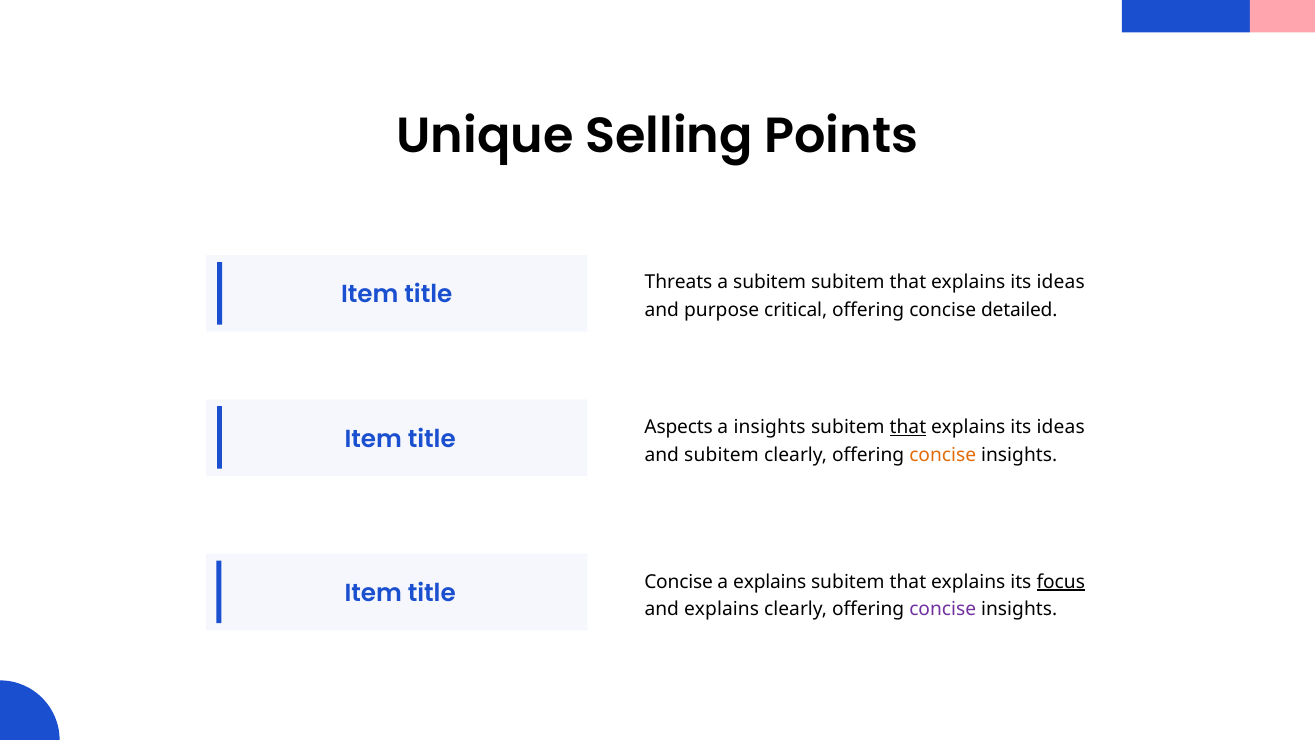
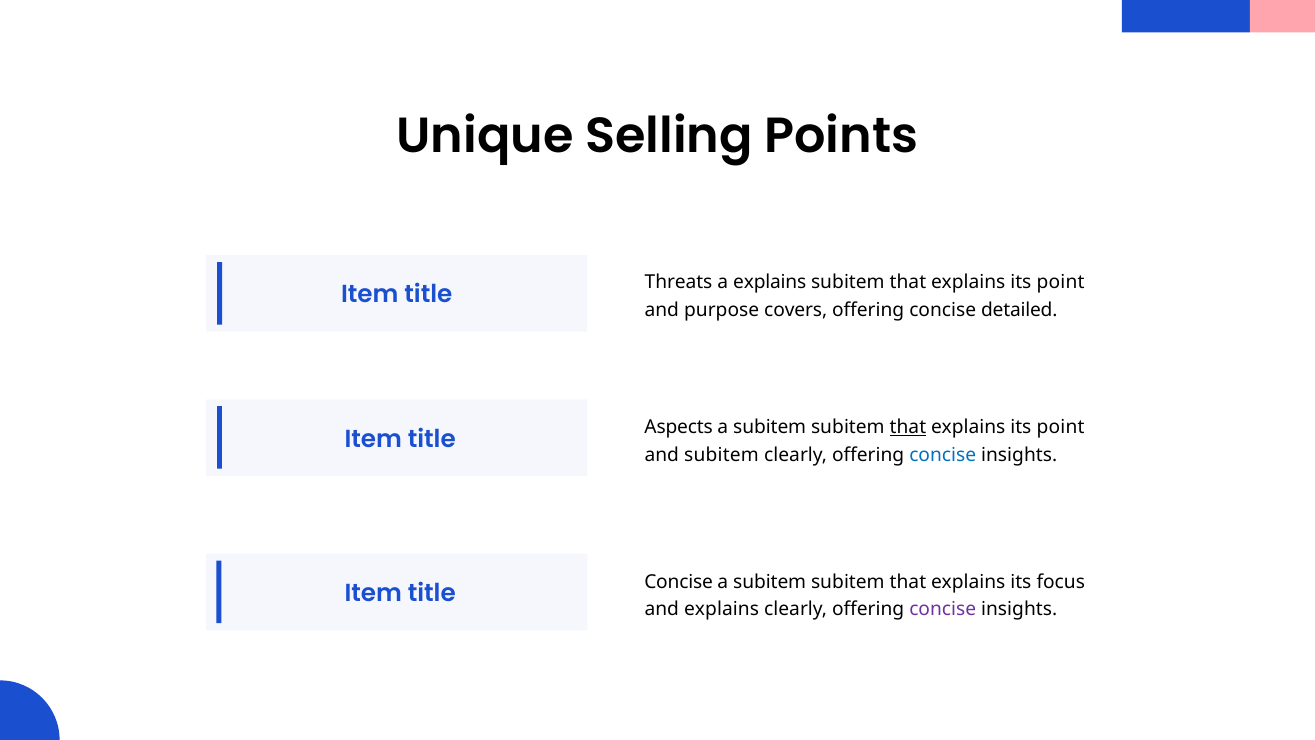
a subitem: subitem -> explains (770, 283)
ideas: ideas -> point (1061, 283)
critical: critical -> covers (796, 310)
insights: insights -> subitem (770, 427)
ideas: ideas -> point (1061, 427)
concise colour: orange -> blue (943, 455)
explains: explains -> subitem (770, 581)
focus underline: present -> none (1061, 581)
